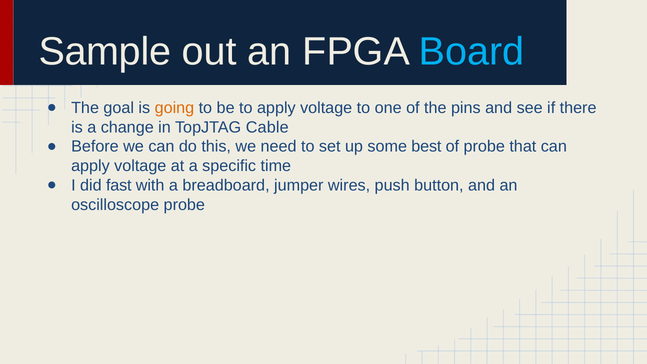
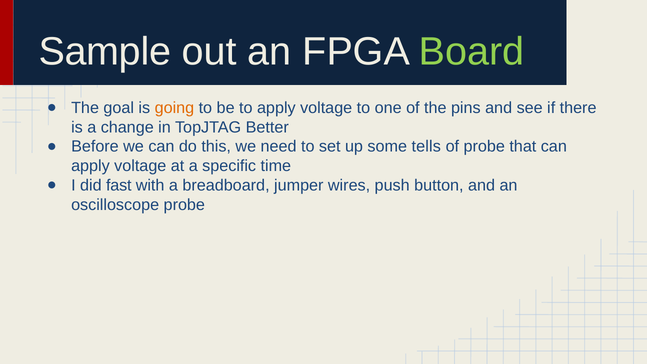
Board colour: light blue -> light green (472, 51)
Cable: Cable -> Better (267, 127)
best: best -> tells (426, 147)
